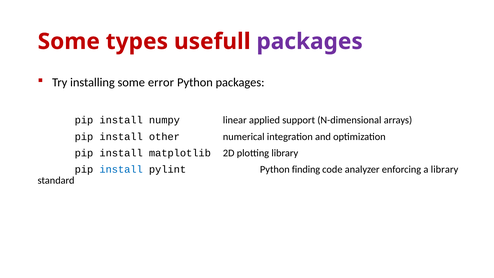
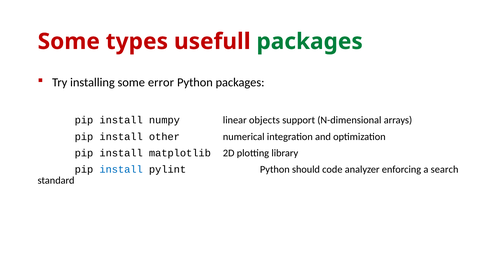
packages colour: purple -> green (310, 41)
applied: applied -> objects (264, 120)
finding: finding -> should (306, 169)
a library: library -> search (445, 169)
